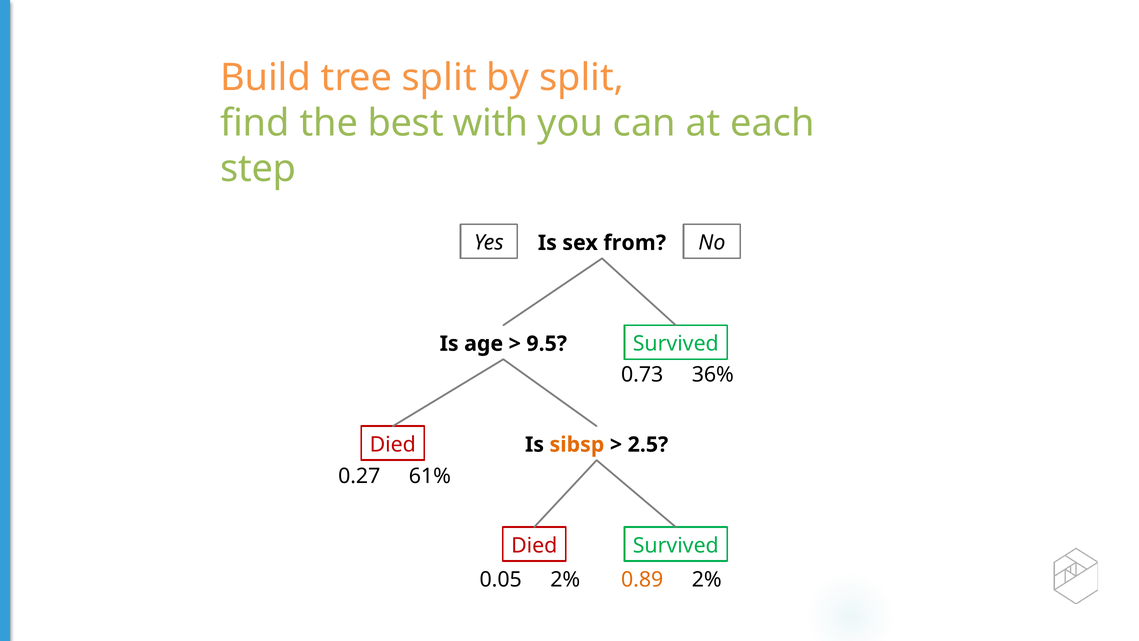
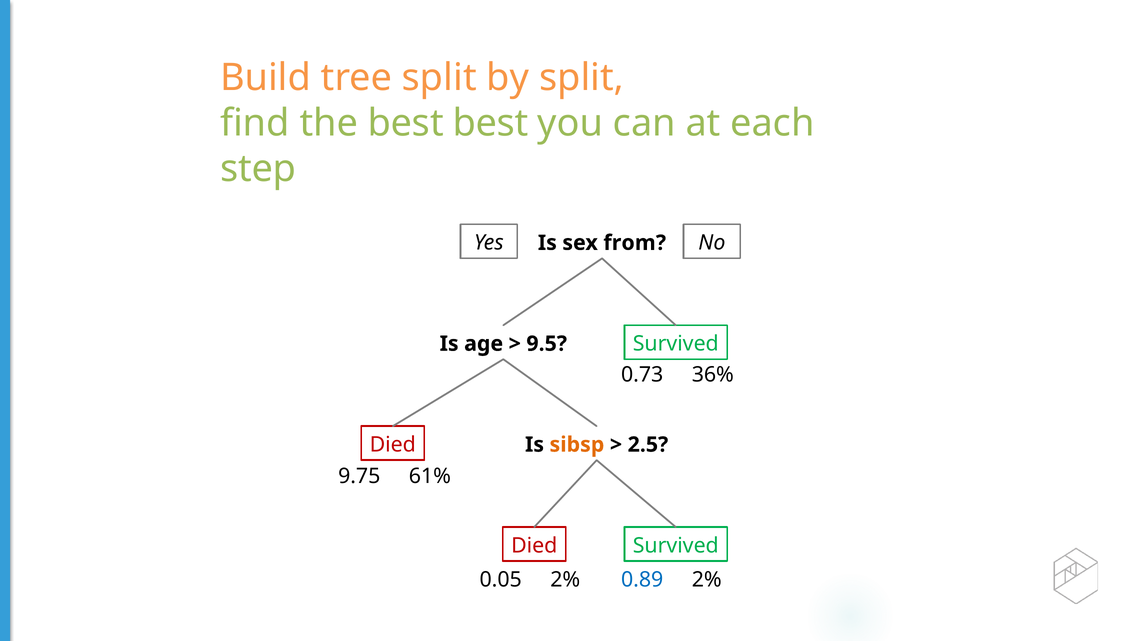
best with: with -> best (491, 123)
0.27: 0.27 -> 9.75 (359, 476)
0.89 colour: orange -> blue (642, 580)
